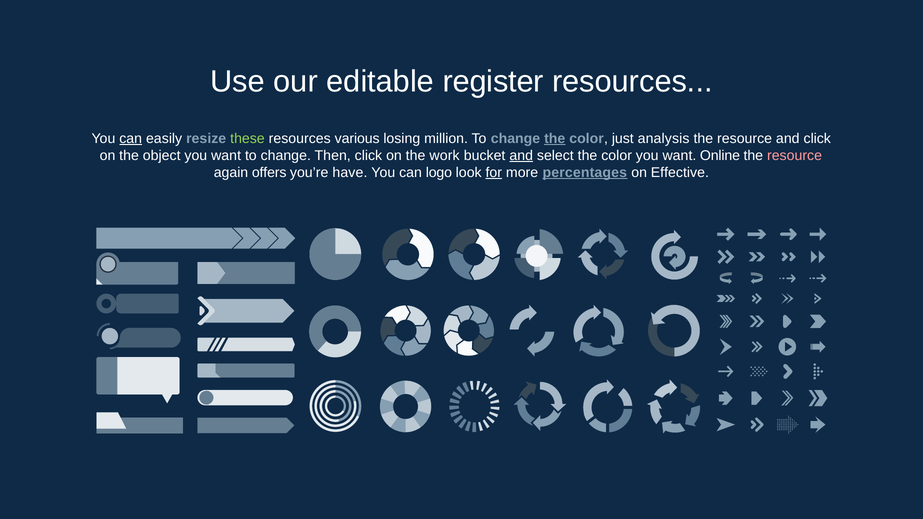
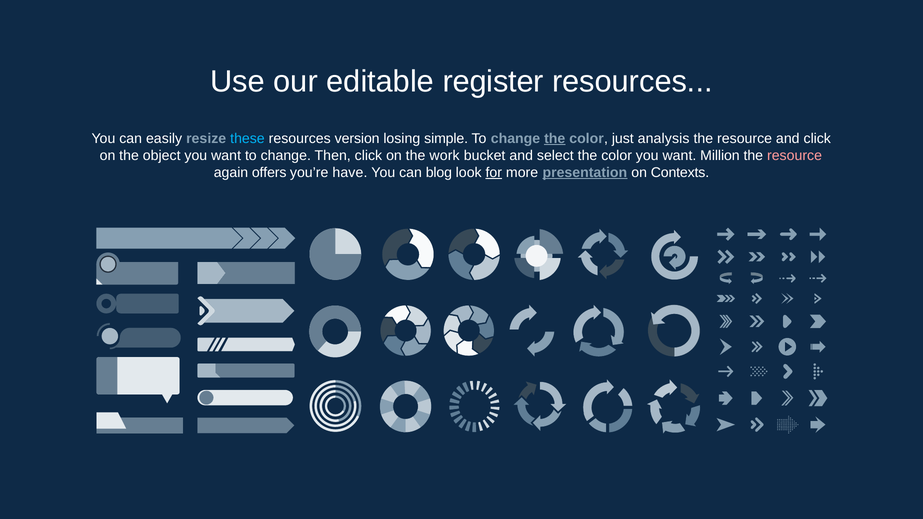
can underline: present -> none (131, 139)
these colour: light green -> light blue (247, 139)
various: various -> version (357, 139)
million: million -> simple (446, 139)
and underline: present -> none (521, 155)
Online: Online -> Million (720, 155)
logo: logo -> blog (439, 172)
percentages: percentages -> presentation (585, 172)
Effective: Effective -> Contexts (680, 172)
